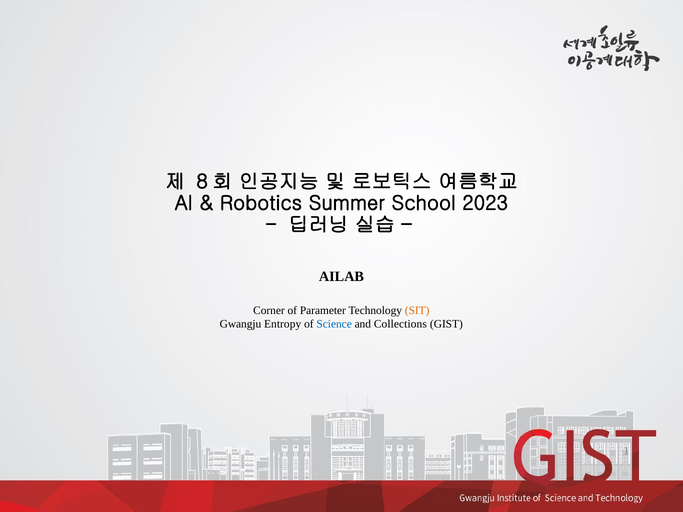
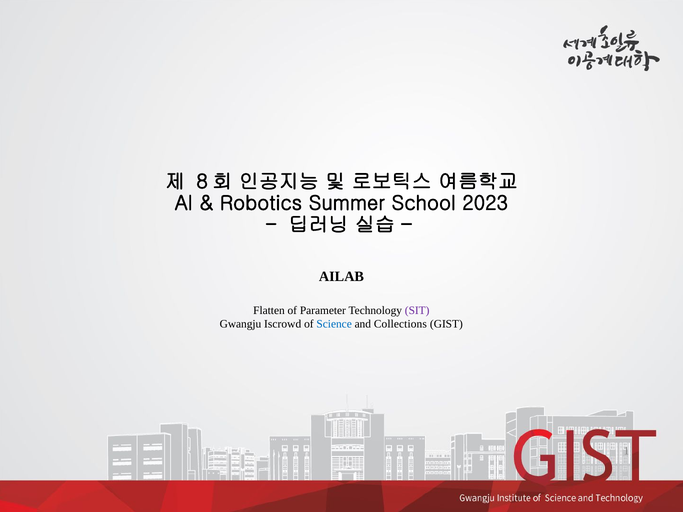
Corner: Corner -> Flatten (269, 310)
SIT colour: orange -> purple (417, 310)
Entropy: Entropy -> Iscrowd (283, 324)
